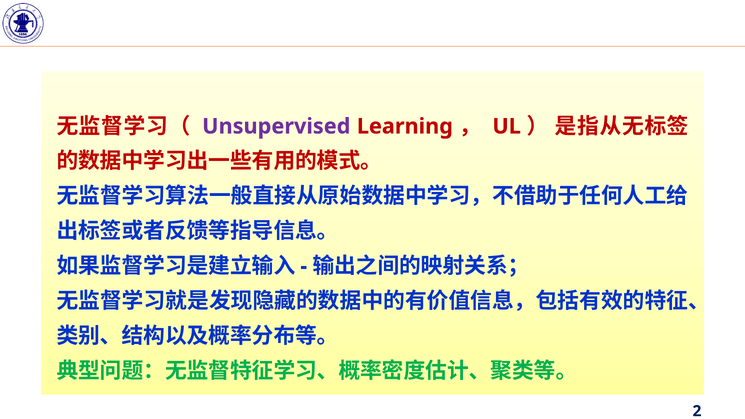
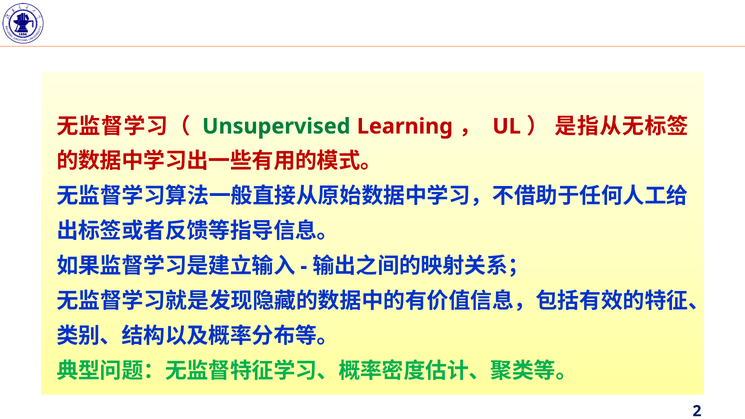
Unsupervised colour: purple -> green (276, 126)
